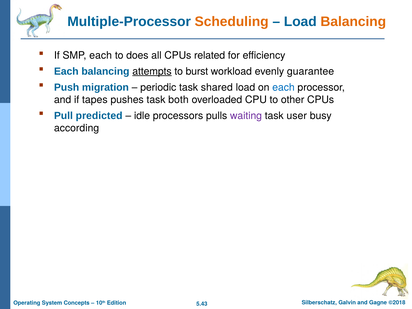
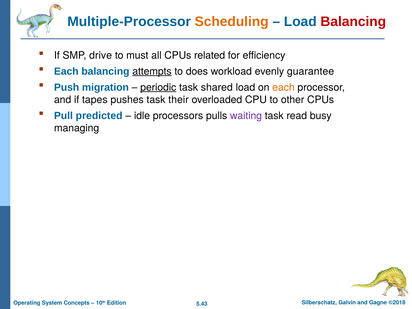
Balancing colour: orange -> red (353, 22)
SMP each: each -> drive (101, 55)
does: does -> must (137, 55)
burst: burst -> does (197, 71)
periodic underline: none -> present (158, 87)
each colour: blue -> orange (283, 87)
both: both -> their (179, 100)
user: user -> read (297, 116)
according: according -> managing (77, 128)
